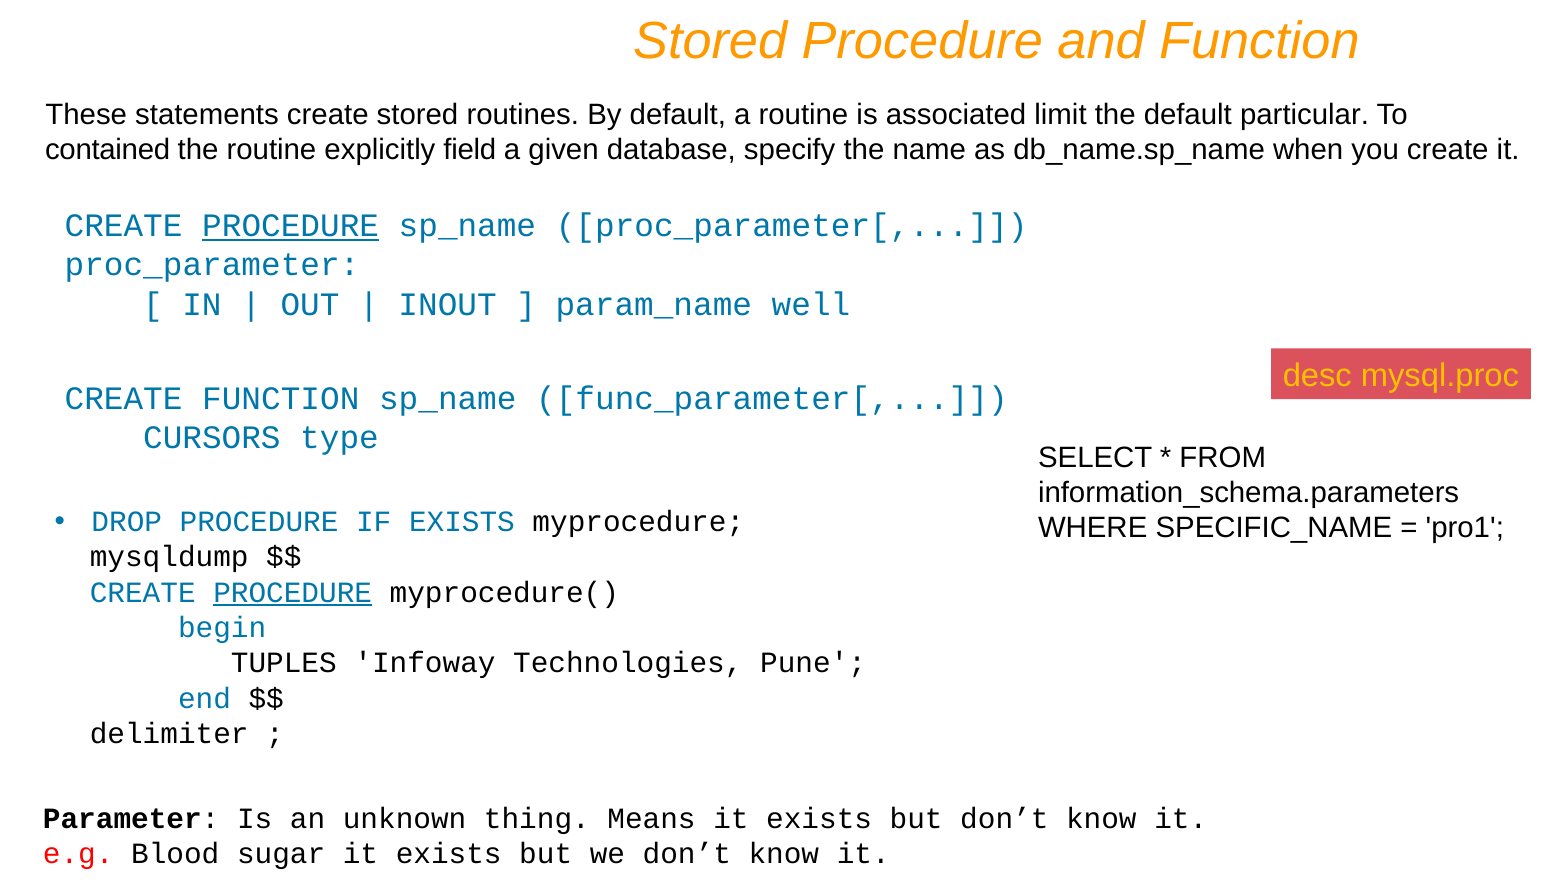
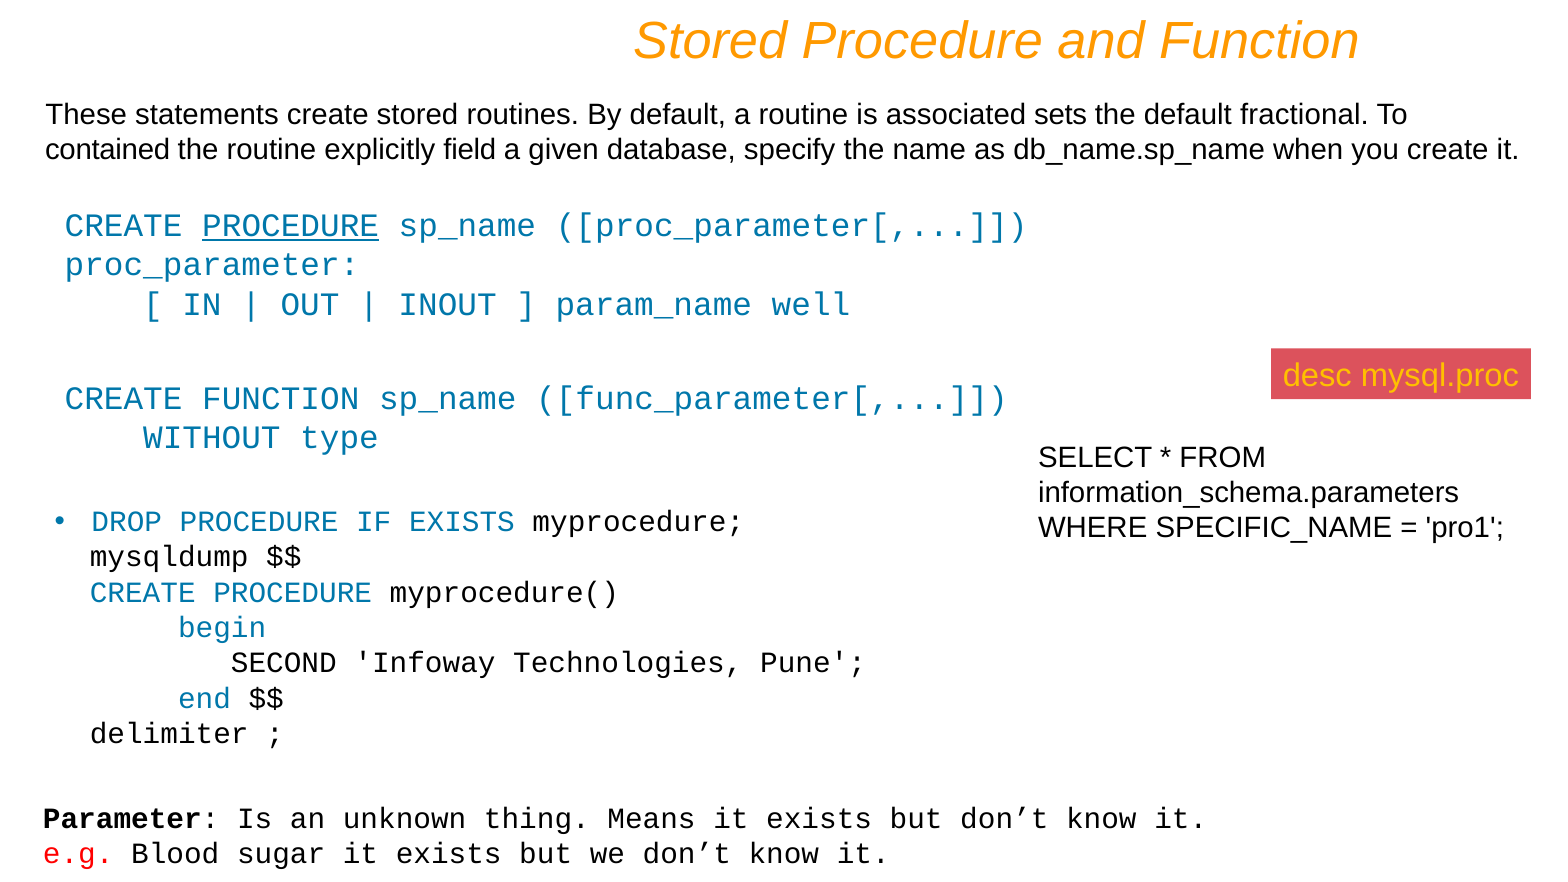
limit: limit -> sets (1061, 115)
particular: particular -> fractional (1304, 115)
CURSORS: CURSORS -> WITHOUT (212, 438)
PROCEDURE underline: present -> none (293, 593)
TUPLES: TUPLES -> SECOND (284, 663)
